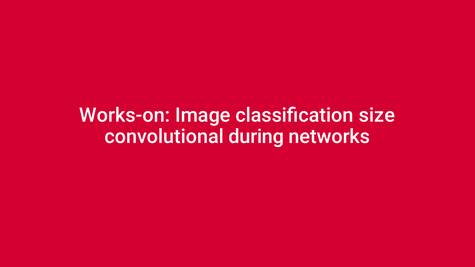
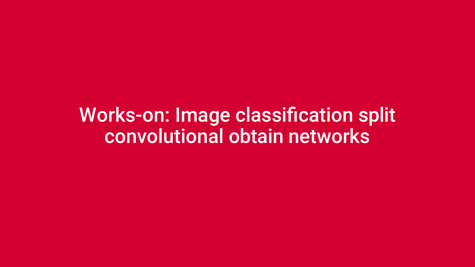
size: size -> split (377, 115)
during: during -> obtain (256, 137)
